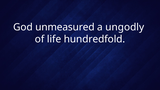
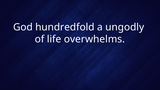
unmeasured: unmeasured -> hundredfold (65, 27)
hundredfold: hundredfold -> overwhelms (94, 39)
